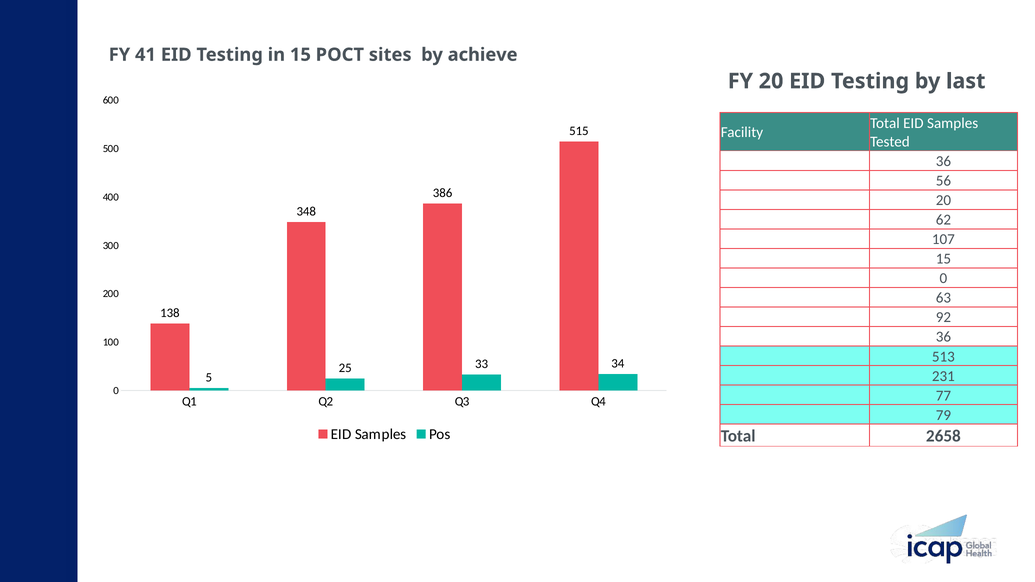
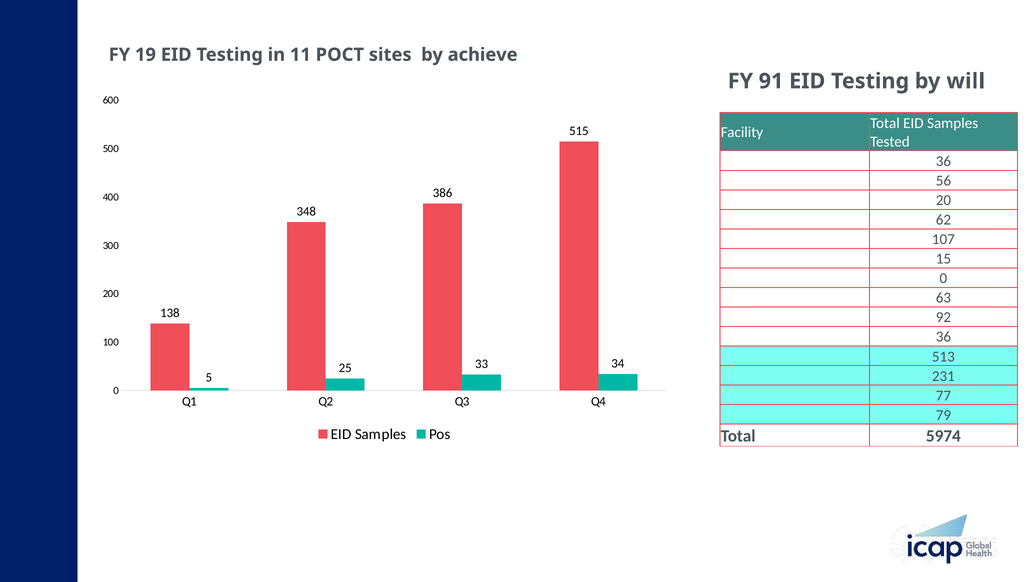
41: 41 -> 19 (145, 55)
in 15: 15 -> 11 (300, 55)
FY 20: 20 -> 91 (771, 81)
last: last -> will (966, 81)
2658: 2658 -> 5974 (943, 436)
